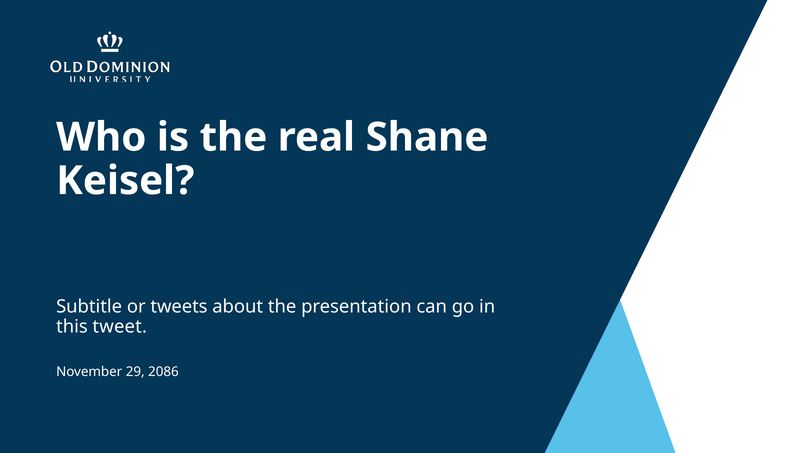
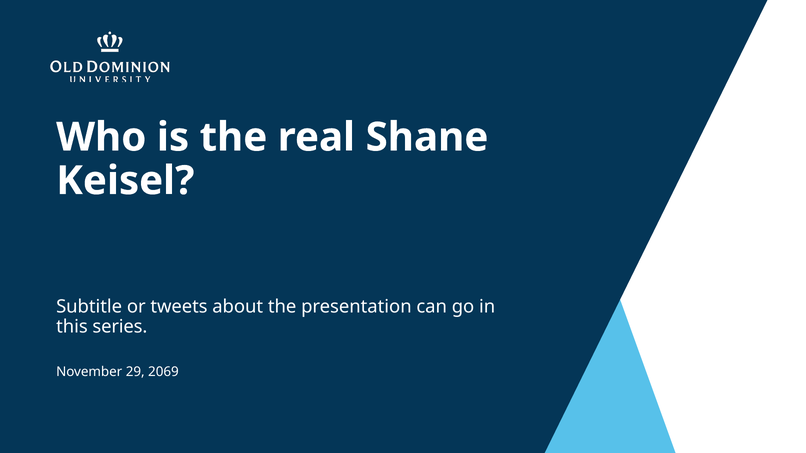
tweet: tweet -> series (120, 327)
2086: 2086 -> 2069 (163, 372)
